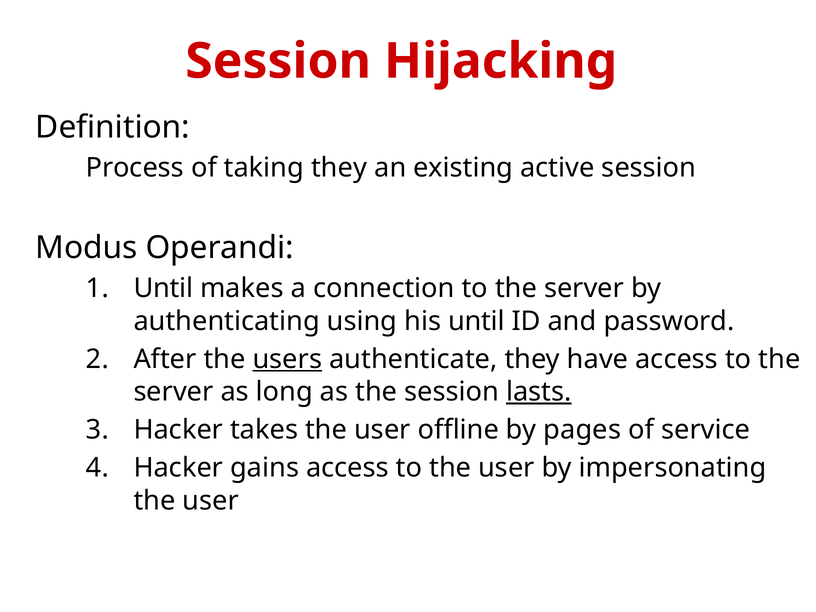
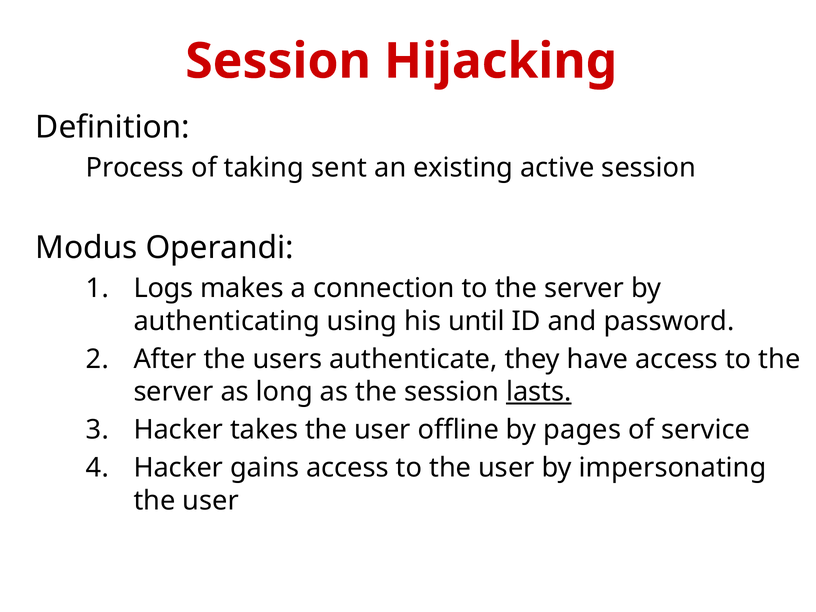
taking they: they -> sent (339, 168)
Until: Until -> Logs (163, 288)
users underline: present -> none (287, 359)
